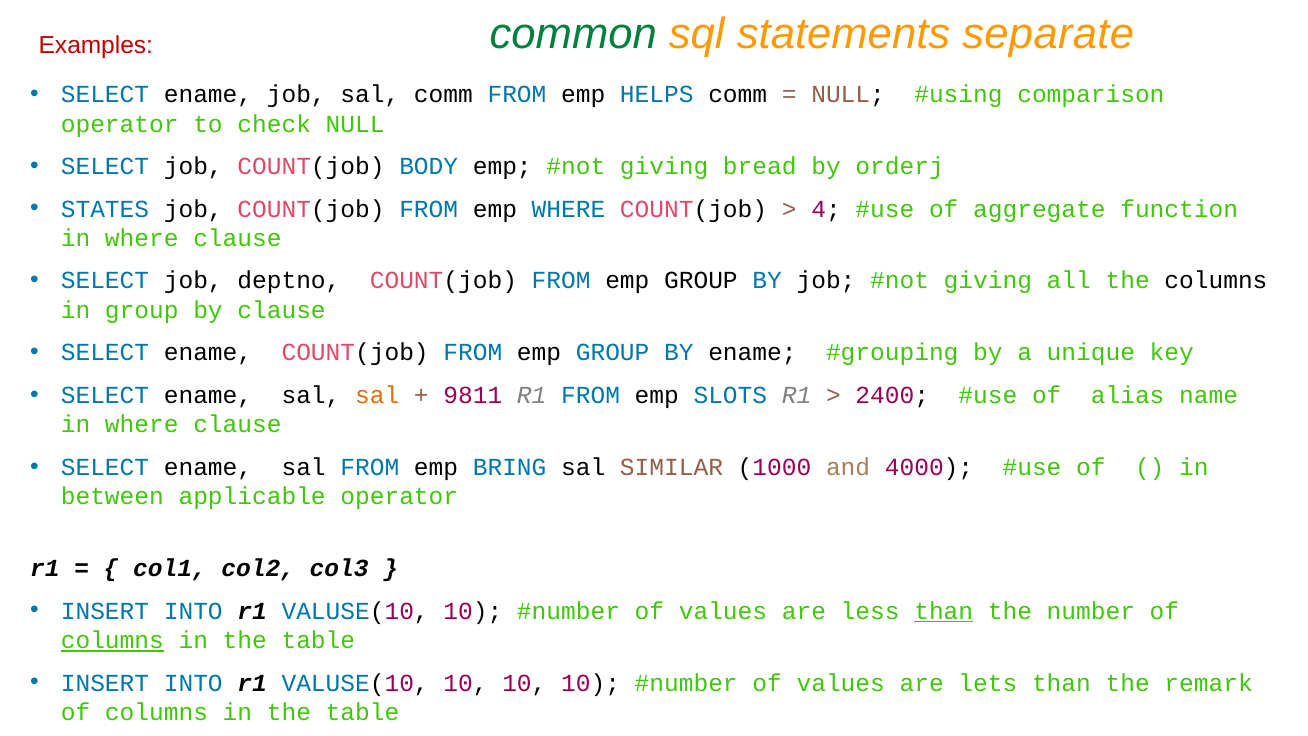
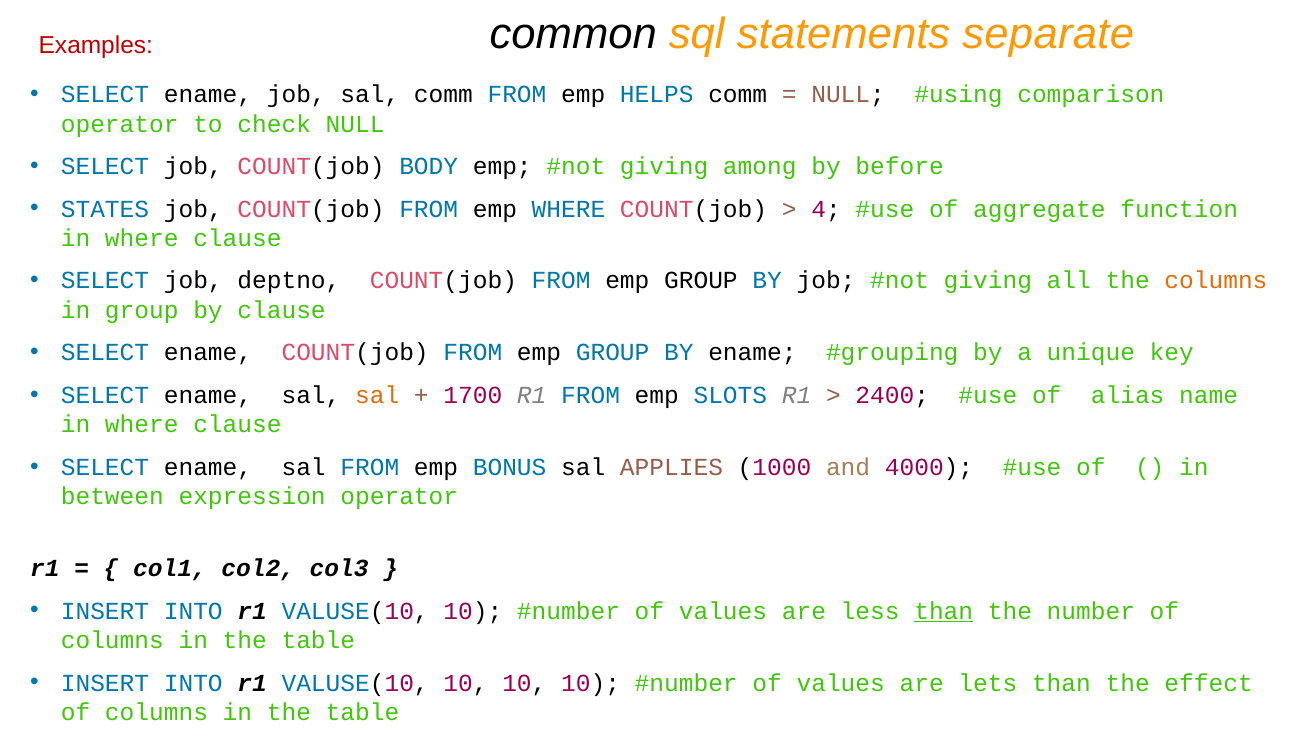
common colour: green -> black (573, 34)
bread: bread -> among (760, 166)
orderj: orderj -> before (900, 166)
columns colour: black -> orange (1216, 281)
9811: 9811 -> 1700 (473, 395)
BRING: BRING -> BONUS (510, 467)
SIMILAR: SIMILAR -> APPLIES (671, 467)
applicable: applicable -> expression (252, 497)
columns underline: present -> none (112, 640)
remark: remark -> effect (1209, 683)
